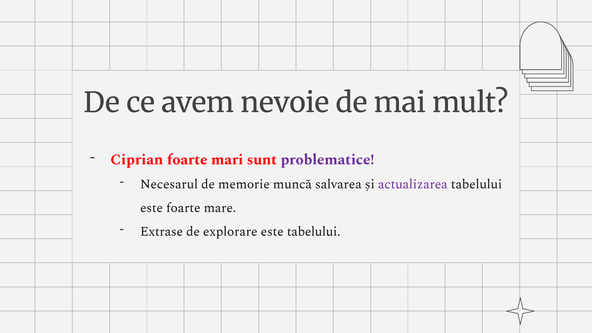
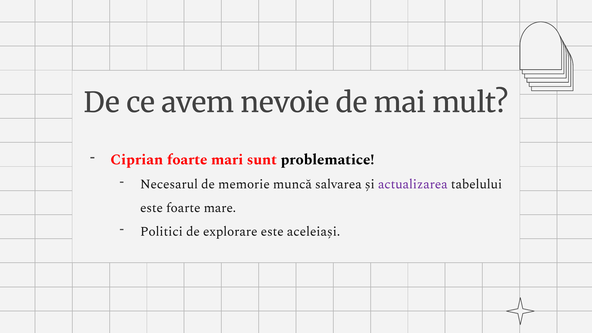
problematice colour: purple -> black (327, 160)
Extrase: Extrase -> Politici (161, 231)
este tabelului: tabelului -> aceleiași (314, 231)
